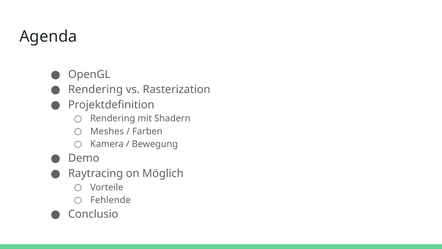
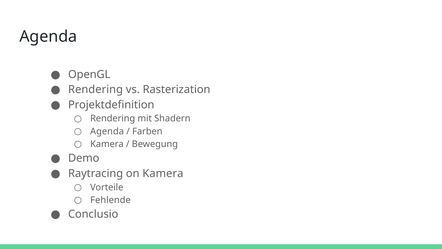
Meshes: Meshes -> Agenda (107, 131)
on Möglich: Möglich -> Kamera (163, 173)
